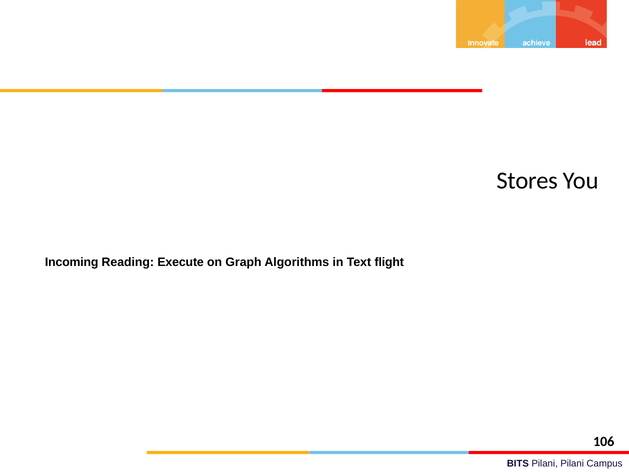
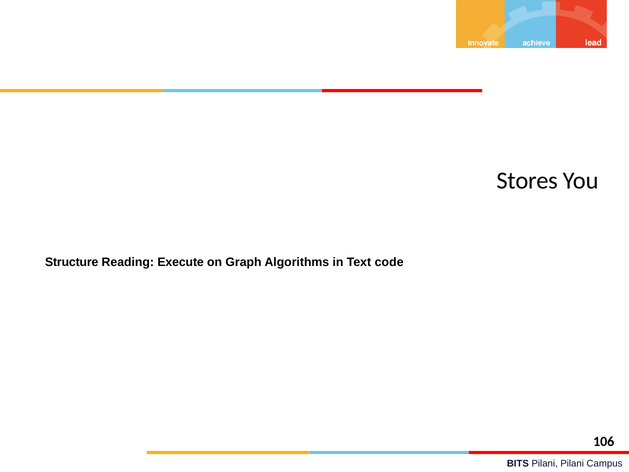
Incoming: Incoming -> Structure (72, 262)
flight: flight -> code (389, 262)
